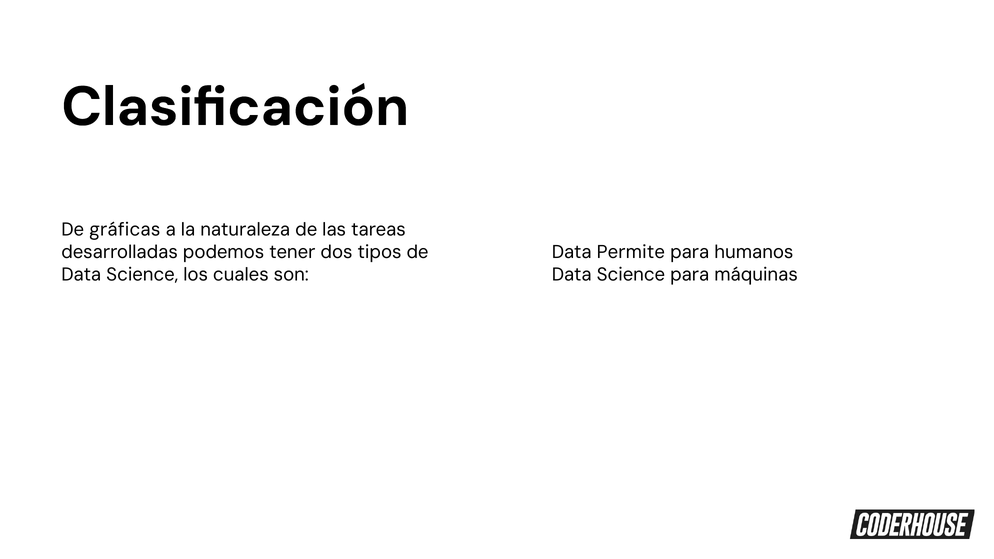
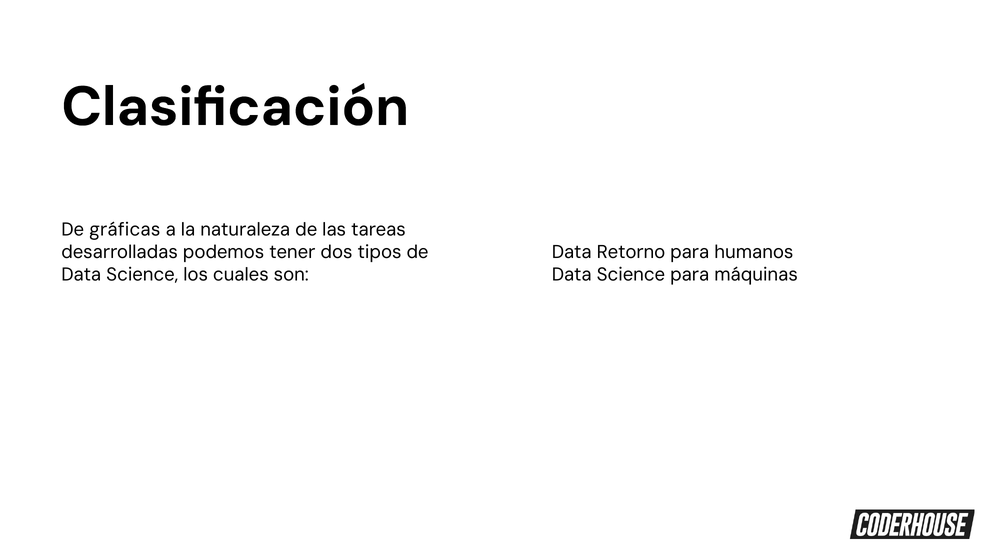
Permite: Permite -> Retorno (631, 252)
